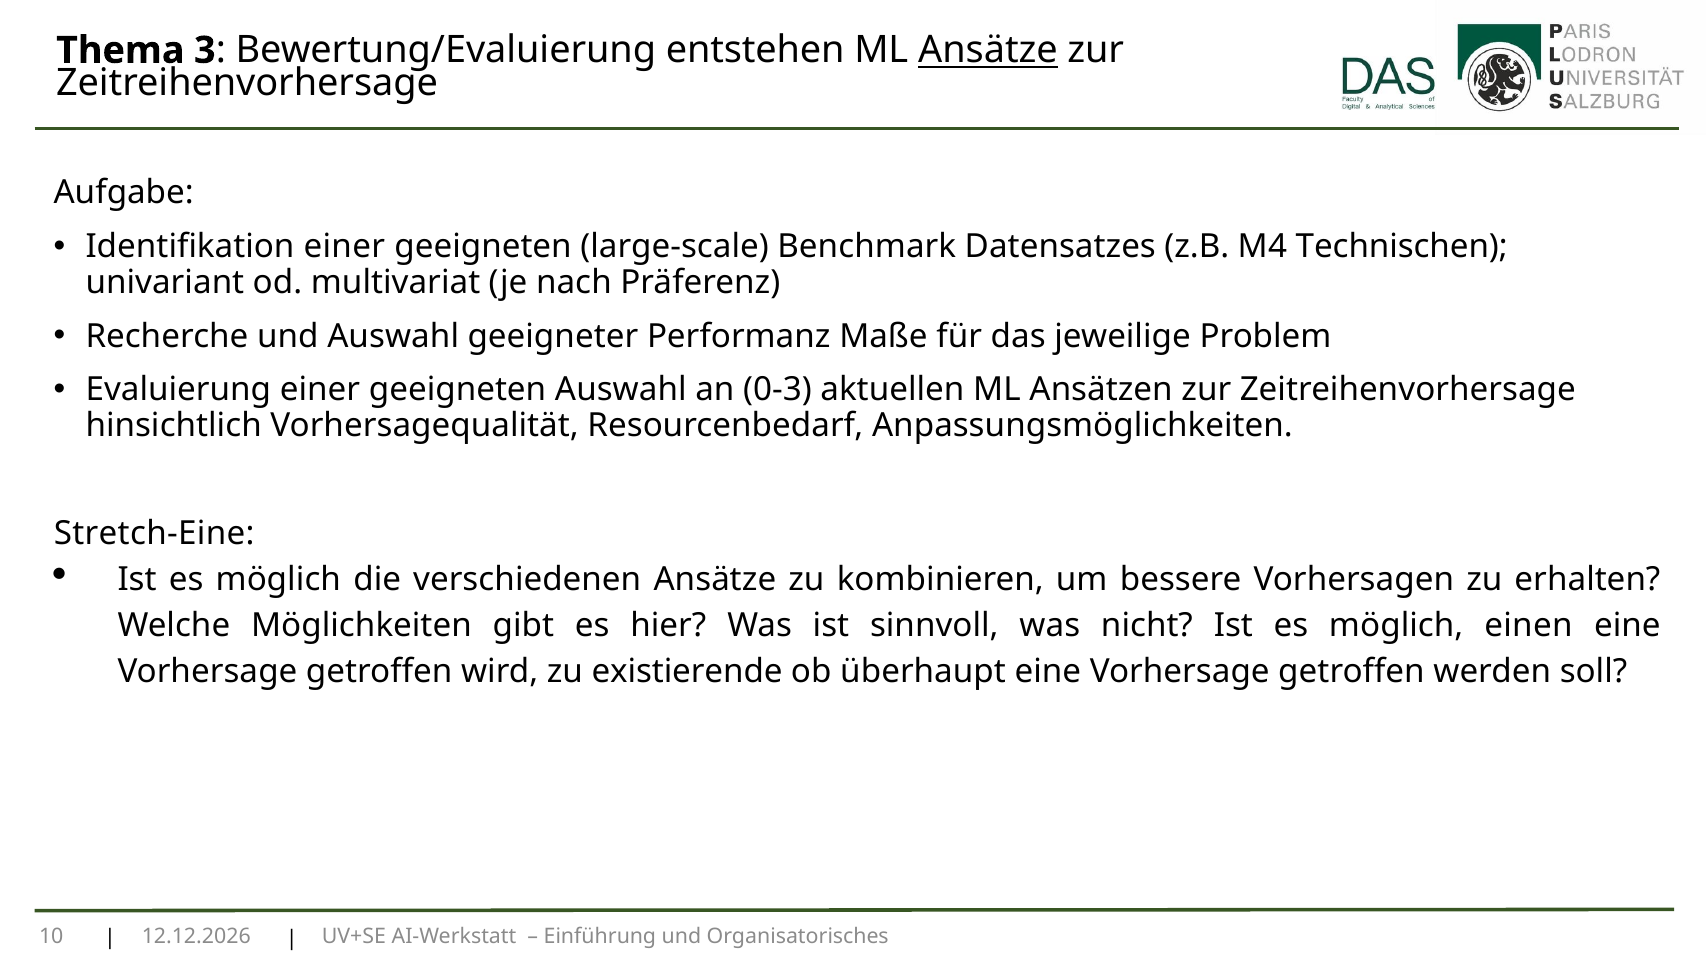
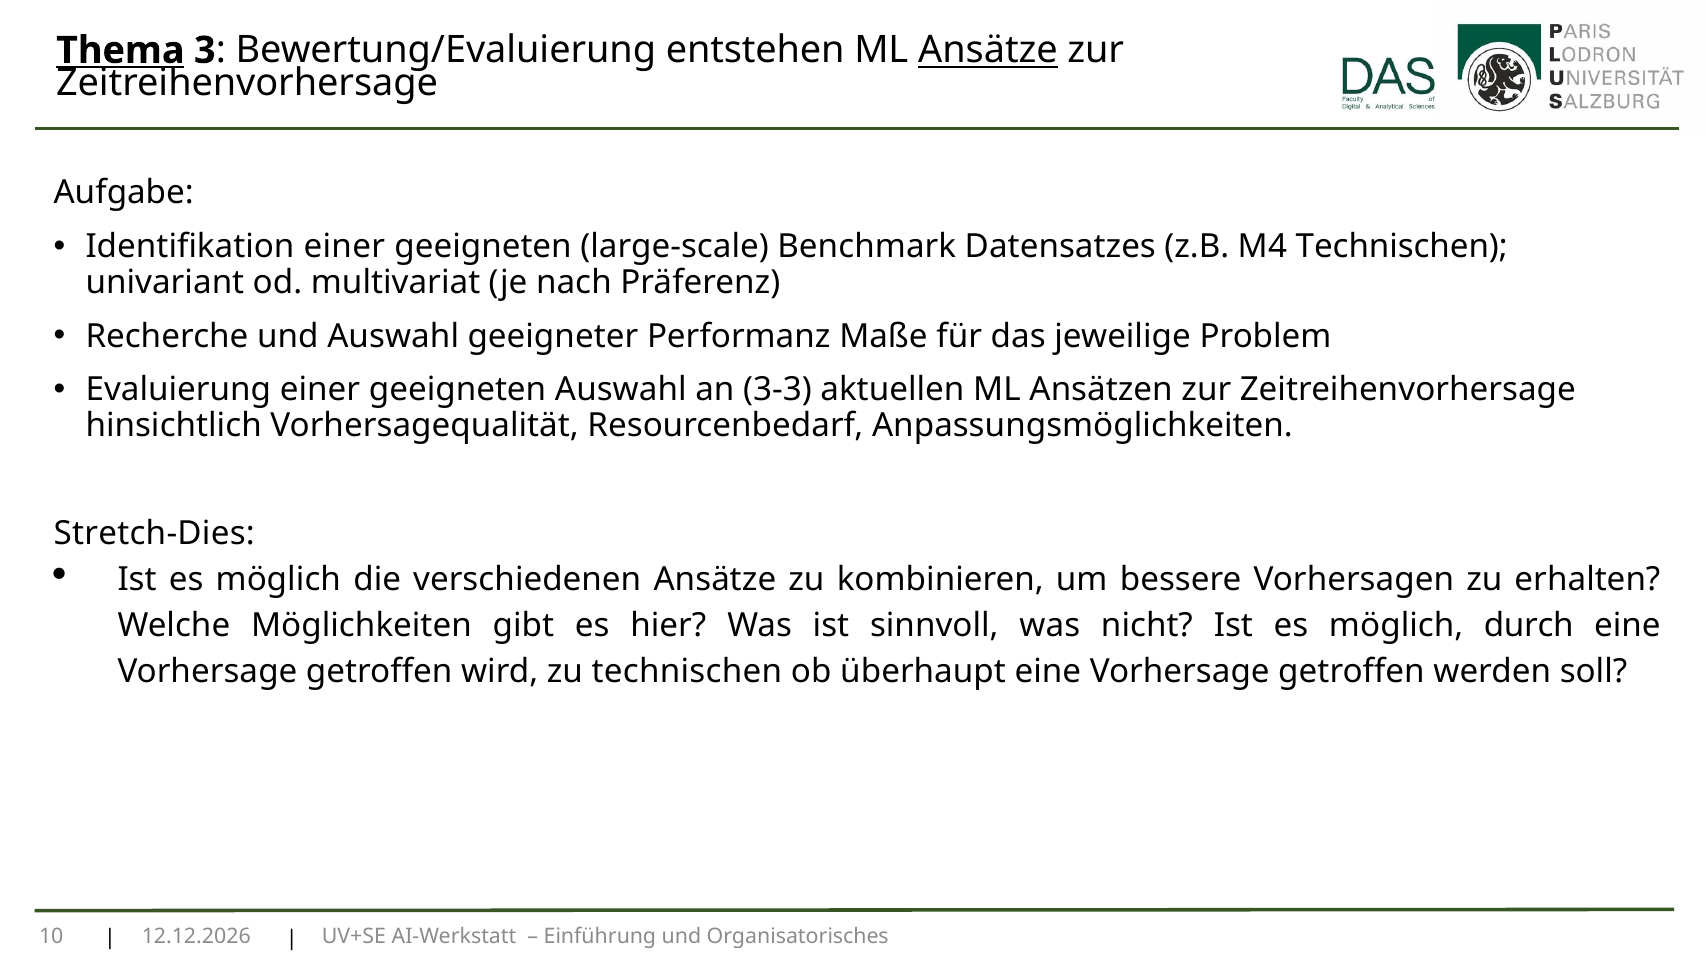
Thema underline: none -> present (120, 50)
0-3: 0-3 -> 3-3 (777, 390)
Stretch-Eine: Stretch-Eine -> Stretch-Dies (154, 533)
einen: einen -> durch (1529, 625)
zu existierende: existierende -> technischen (687, 671)
